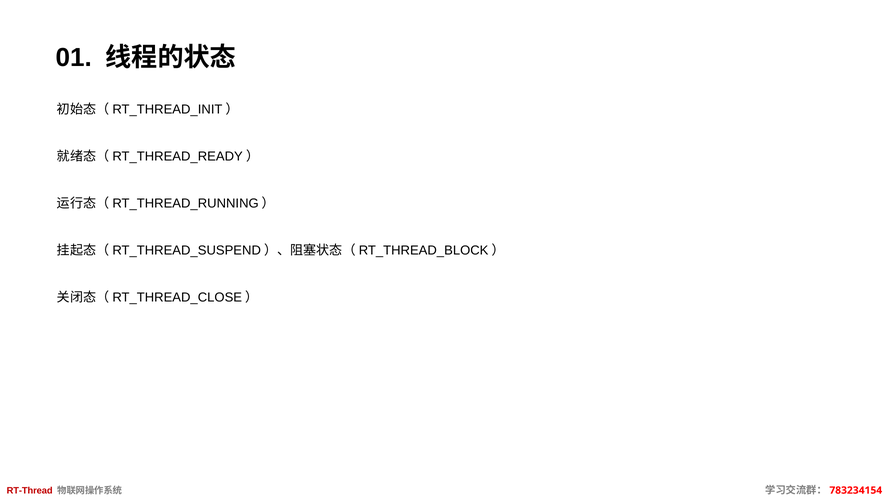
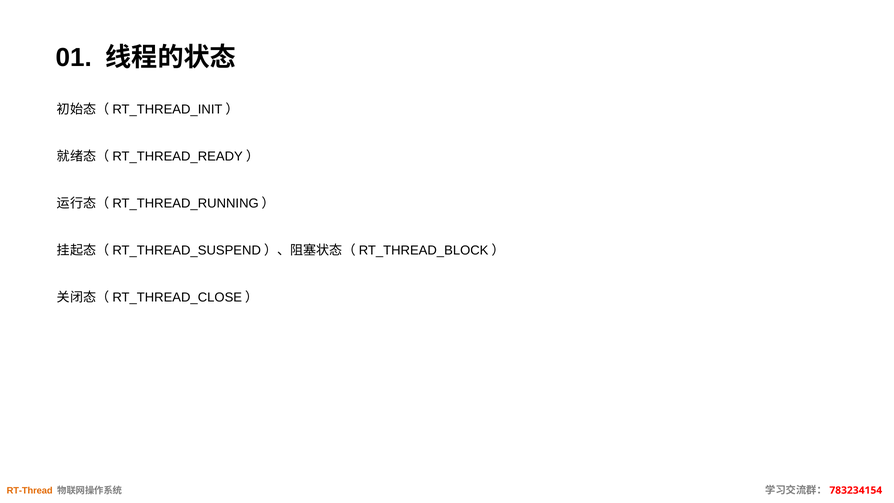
RT-Thread colour: red -> orange (30, 491)
